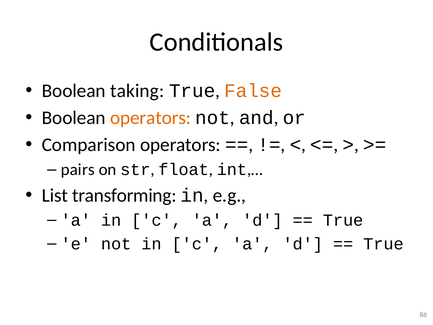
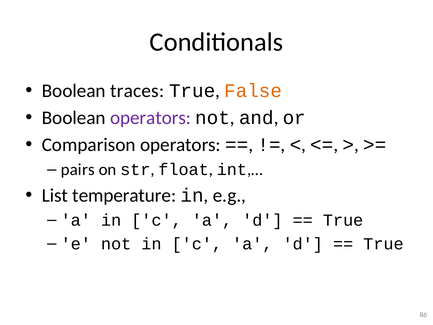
taking: taking -> traces (137, 91)
operators colour: orange -> purple (151, 118)
transforming: transforming -> temperature (124, 195)
